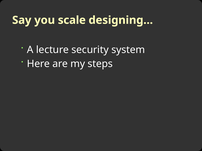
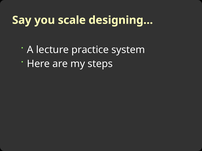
security: security -> practice (90, 50)
